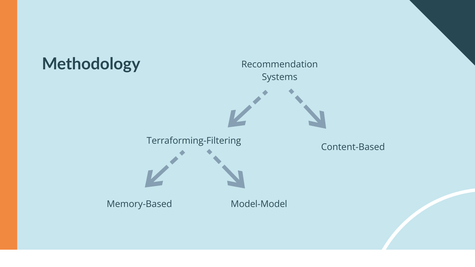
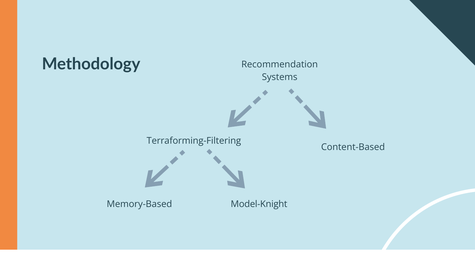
Model-Model: Model-Model -> Model-Knight (259, 204)
